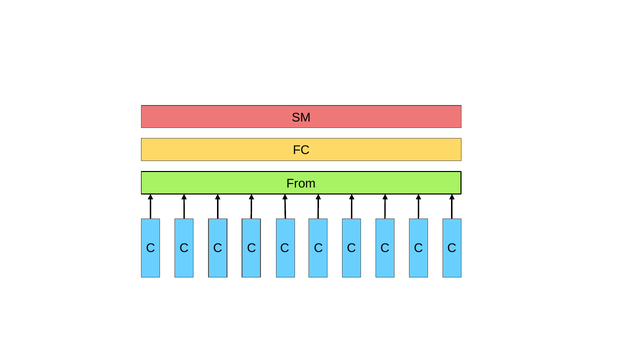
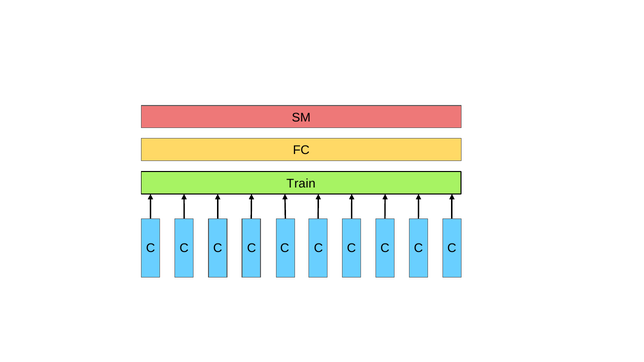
From: From -> Train (301, 184)
